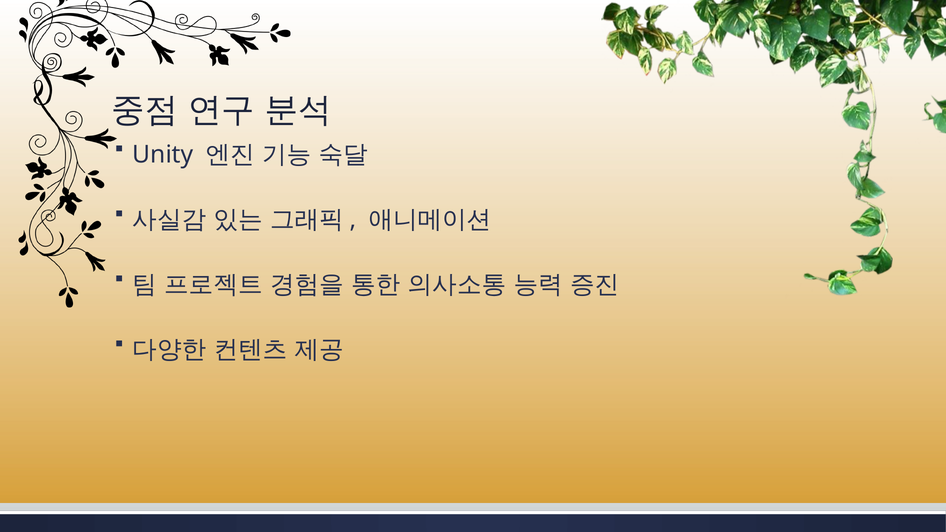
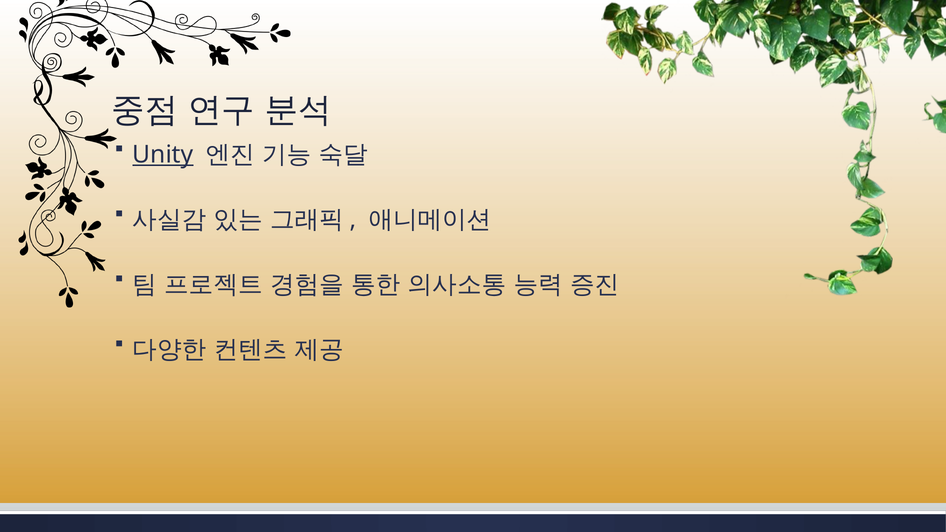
Unity underline: none -> present (163, 155)
